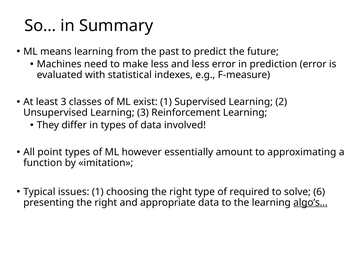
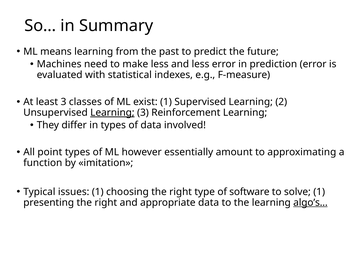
Learning underline: none -> present (112, 113)
required: required -> software (249, 192)
solve 6: 6 -> 1 (319, 192)
